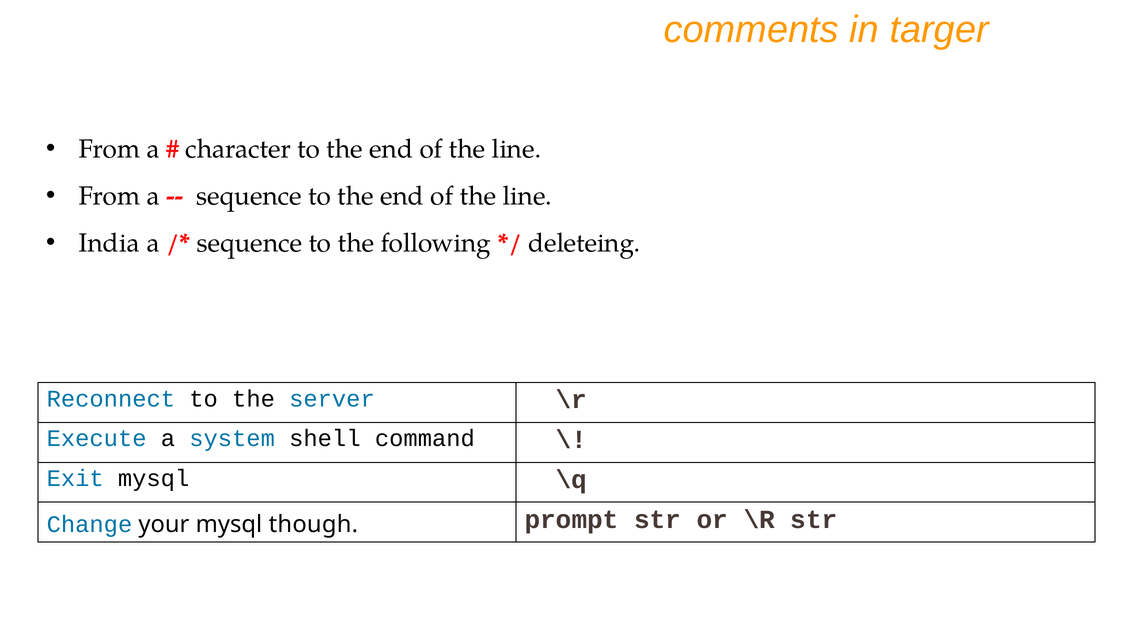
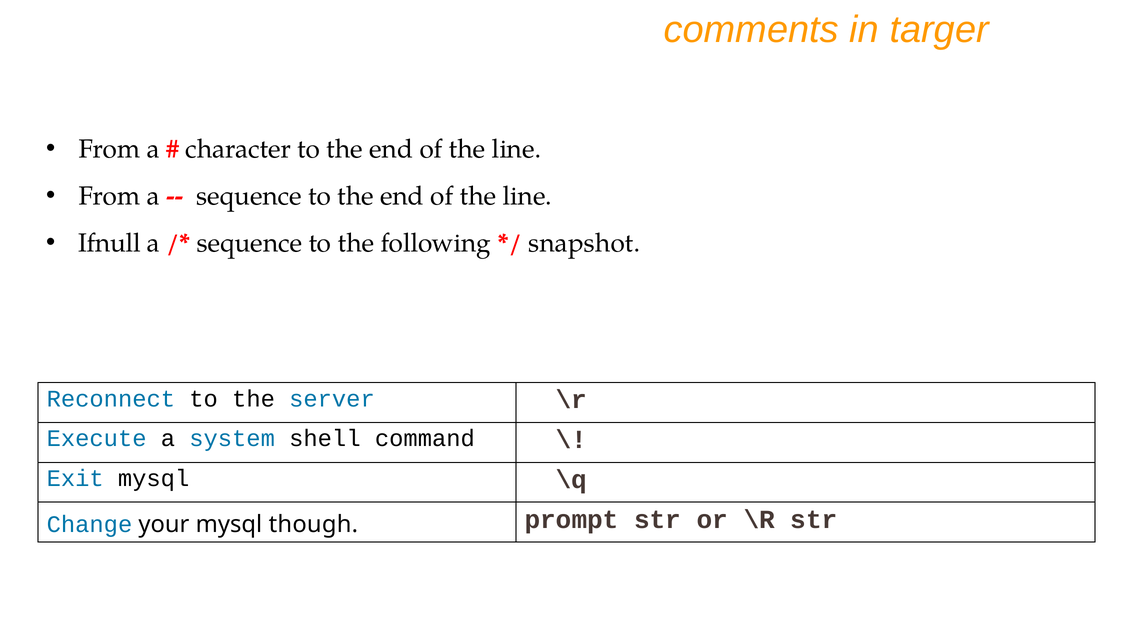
India: India -> Ifnull (109, 243)
deleteing: deleteing -> snapshot (584, 243)
